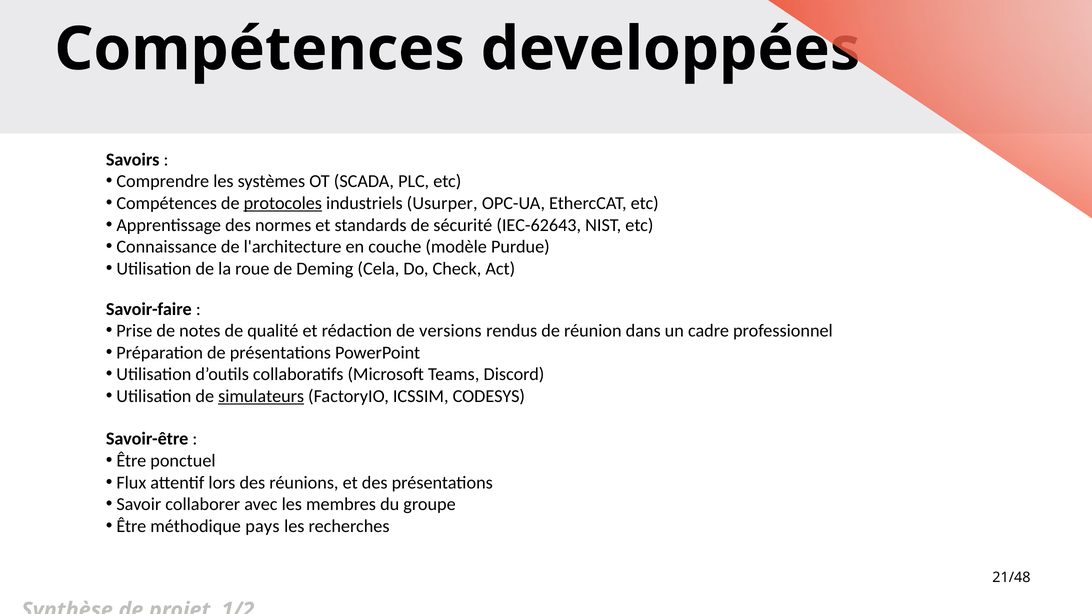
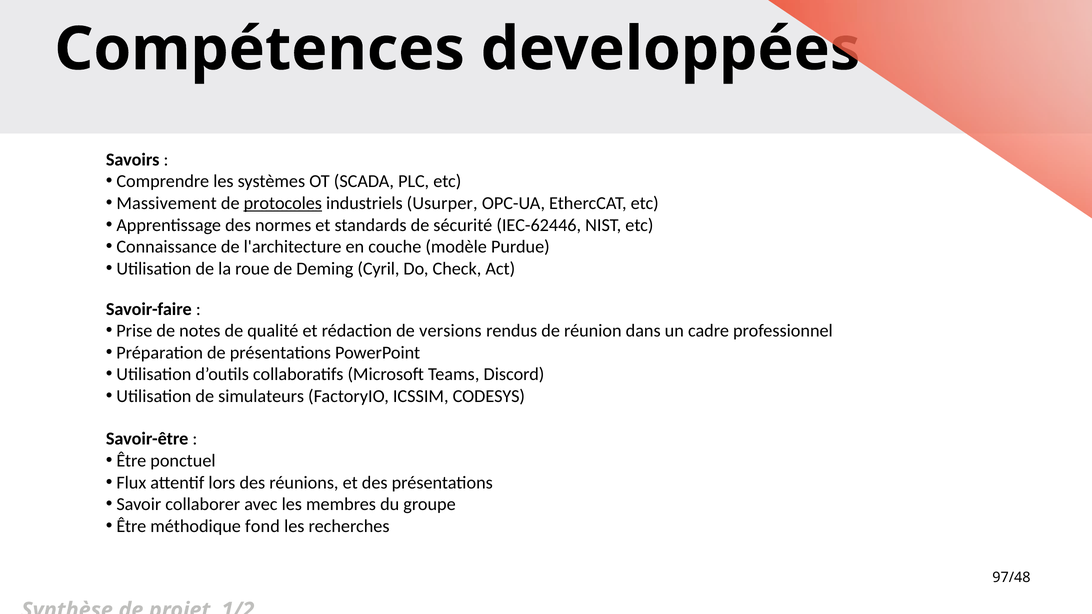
Compétences: Compétences -> Massivement (167, 203)
IEC-62643: IEC-62643 -> IEC-62446 (539, 225)
Cela: Cela -> Cyril (378, 269)
simulateurs underline: present -> none (261, 396)
pays: pays -> fond (262, 526)
21/48: 21/48 -> 97/48 (1011, 578)
